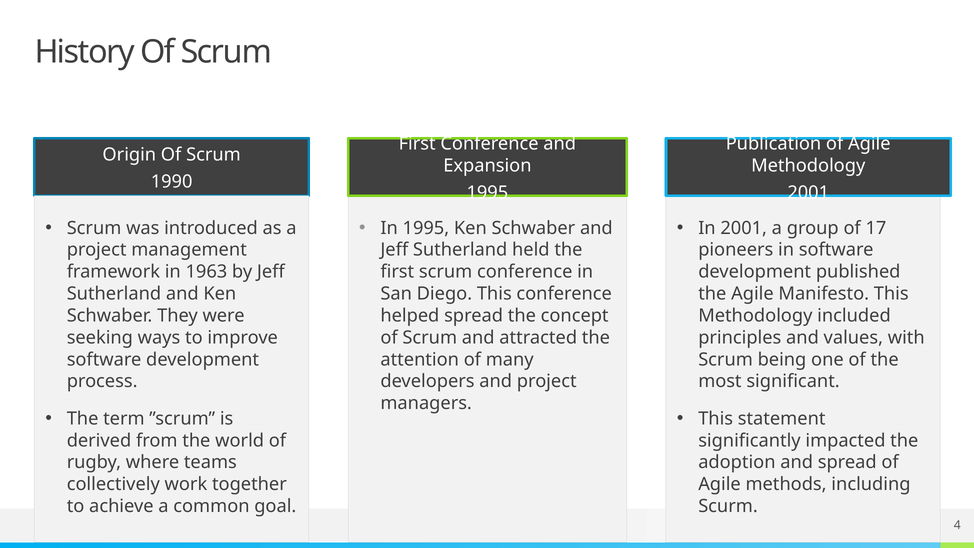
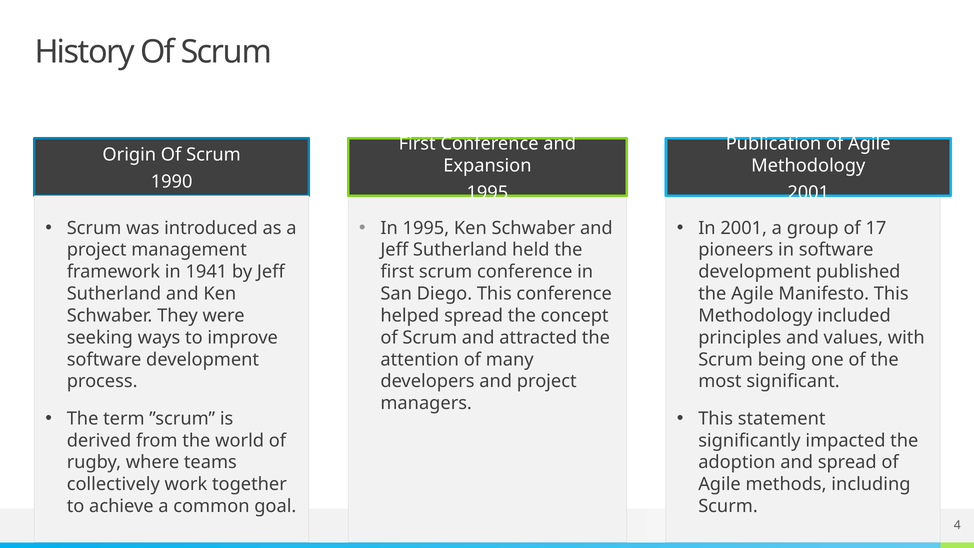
1963: 1963 -> 1941 (206, 272)
